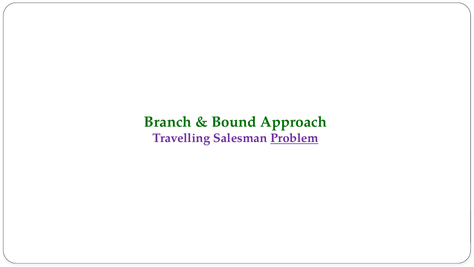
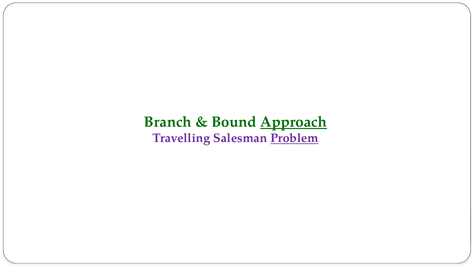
Approach underline: none -> present (294, 122)
